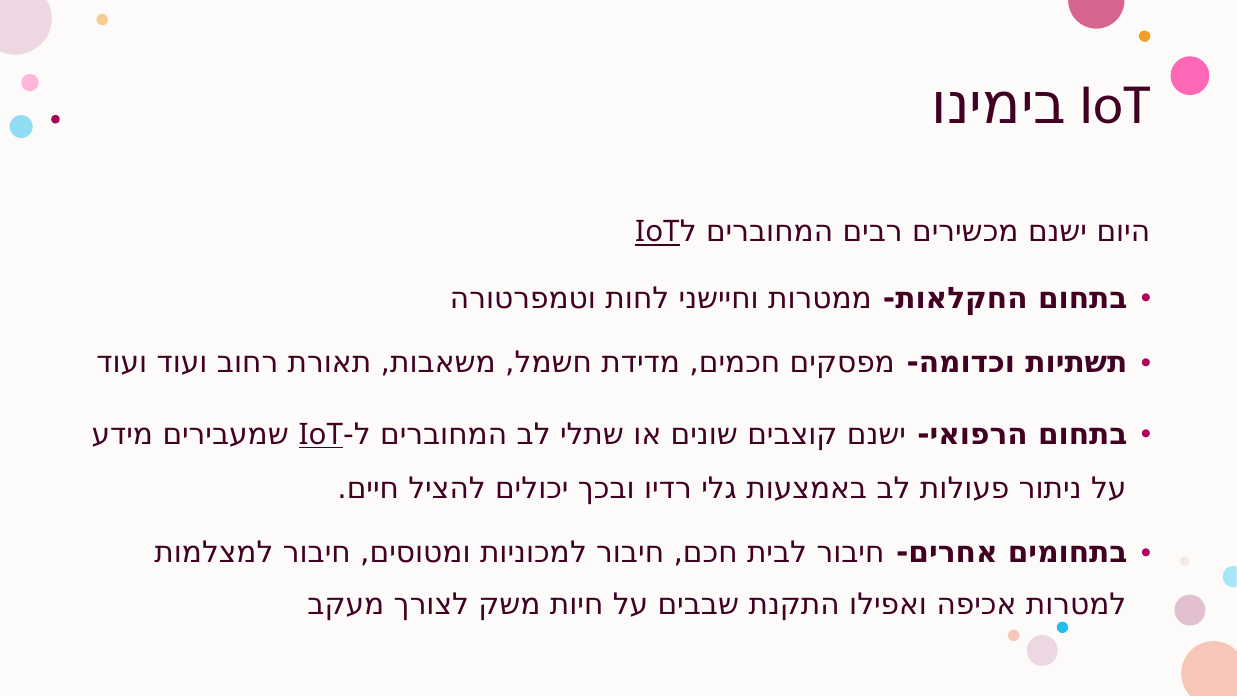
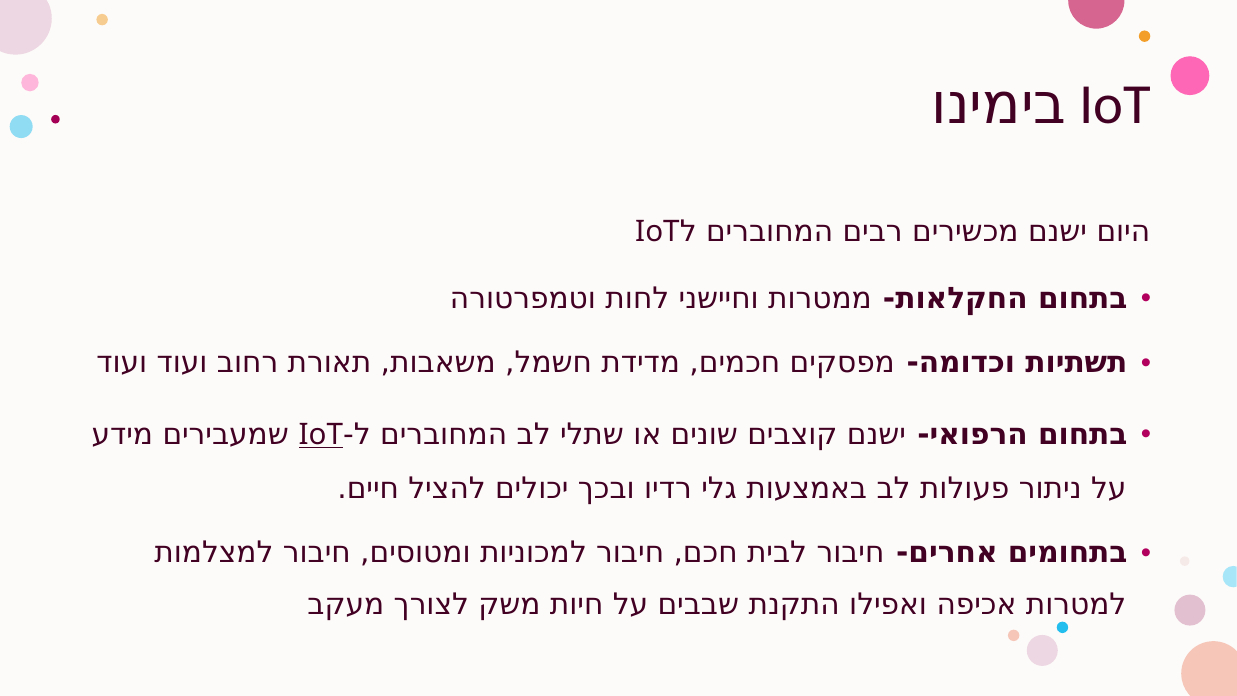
IoT underline: present -> none (657, 232)
